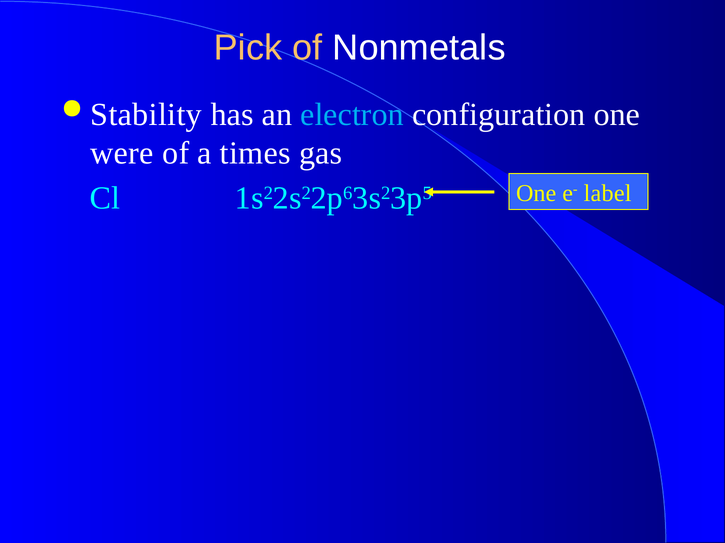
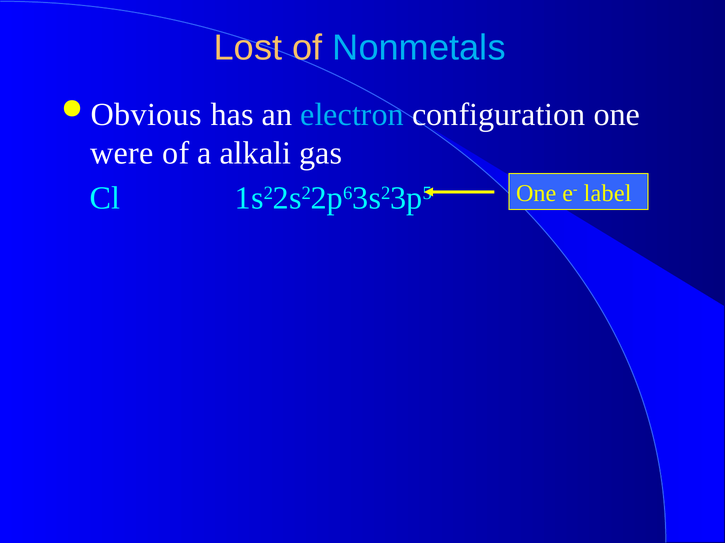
Pick: Pick -> Lost (248, 48)
Nonmetals colour: white -> light blue (419, 48)
Stability: Stability -> Obvious (146, 115)
times: times -> alkali (255, 153)
